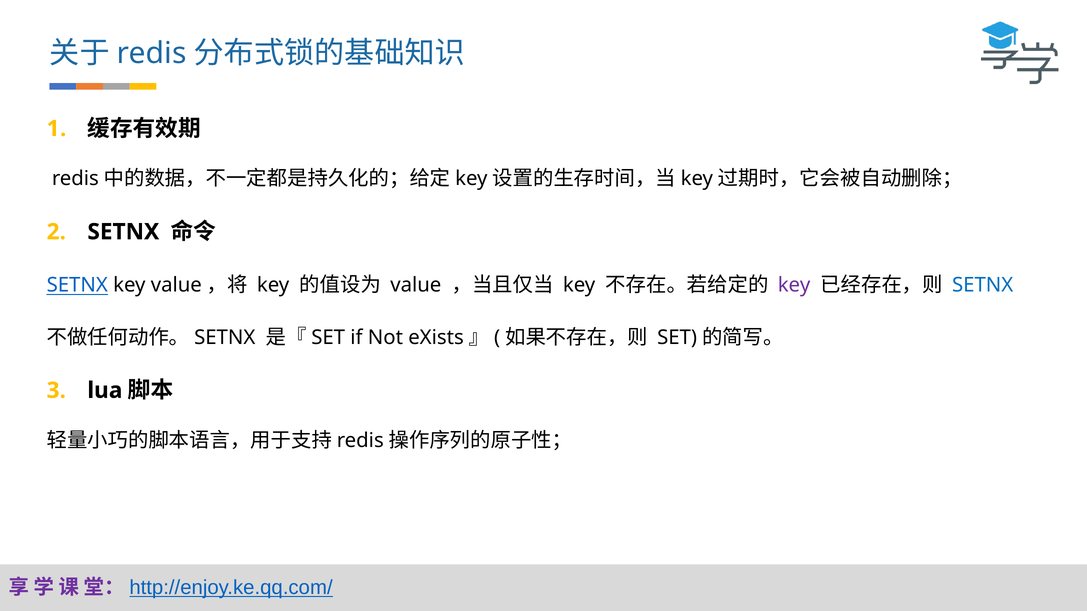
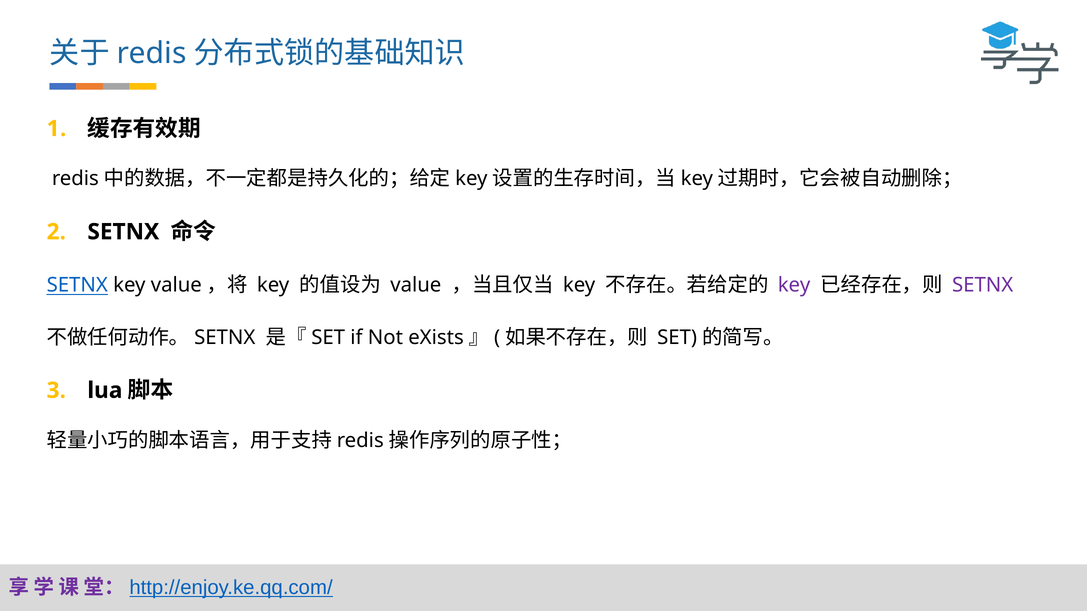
SETNX colour: blue -> purple (983, 285)
